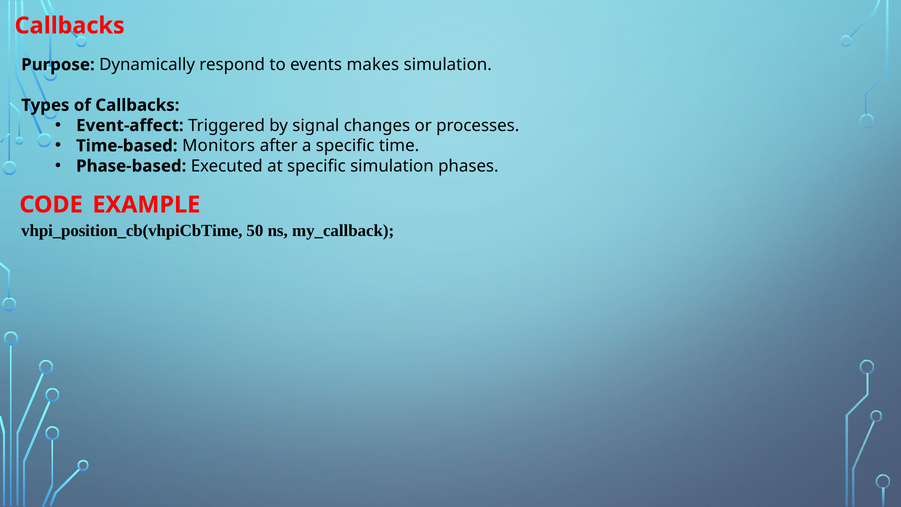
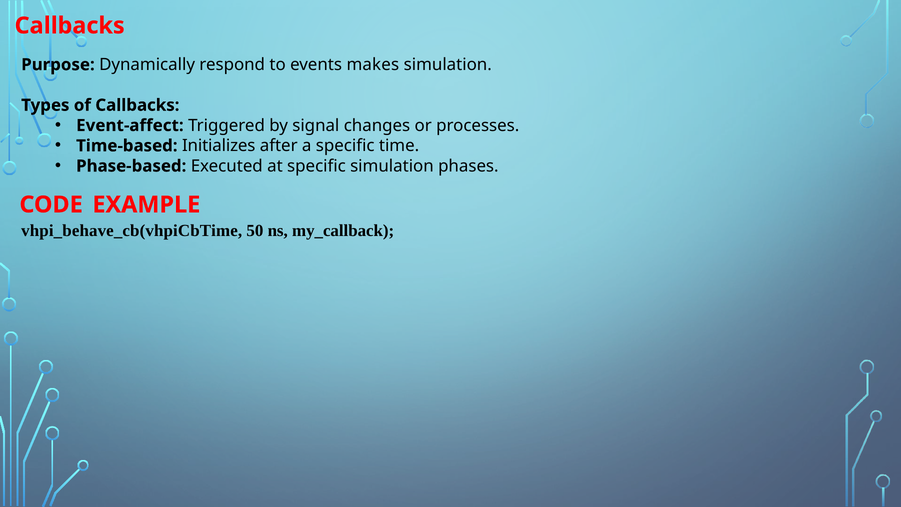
Monitors: Monitors -> Initializes (219, 146)
vhpi_position_cb(vhpiCbTime: vhpi_position_cb(vhpiCbTime -> vhpi_behave_cb(vhpiCbTime (132, 231)
